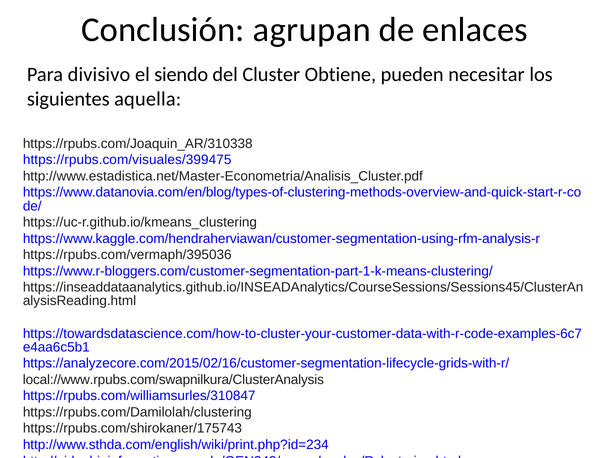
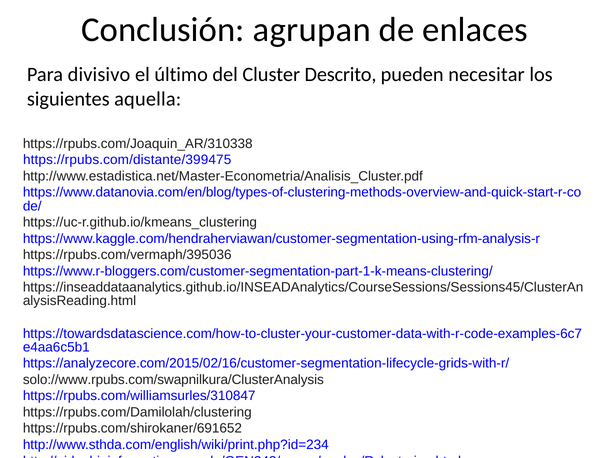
siendo: siendo -> último (181, 75)
Obtiene: Obtiene -> Descrito (341, 75)
https://rpubs.com/visuales/399475: https://rpubs.com/visuales/399475 -> https://rpubs.com/distante/399475 (127, 160)
local://www.rpubs.com/swapnilkura/ClusterAnalysis: local://www.rpubs.com/swapnilkura/ClusterAnalysis -> solo://www.rpubs.com/swapnilkura/ClusterAnalysis (173, 379)
https://rpubs.com/shirokaner/175743: https://rpubs.com/shirokaner/175743 -> https://rpubs.com/shirokaner/691652 (132, 428)
